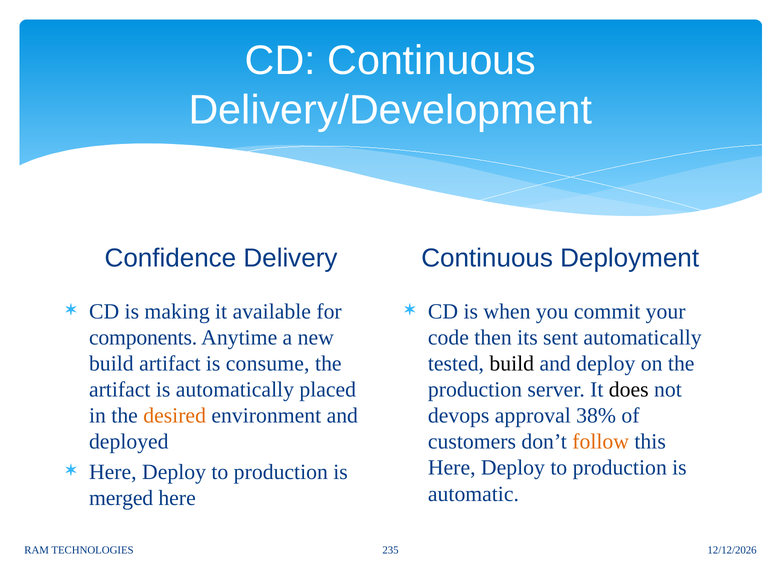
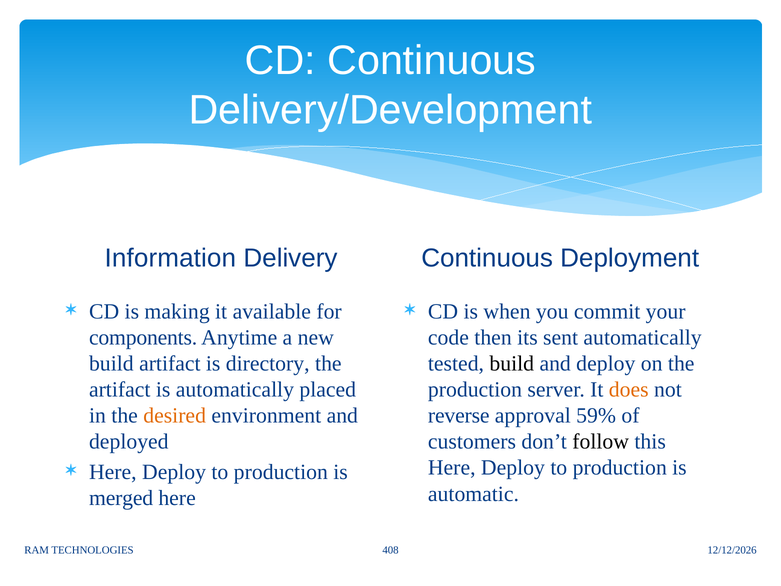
Confidence: Confidence -> Information (170, 258)
consume: consume -> directory (268, 363)
does colour: black -> orange (629, 389)
devops: devops -> reverse (459, 415)
38%: 38% -> 59% (596, 415)
follow colour: orange -> black (601, 442)
235: 235 -> 408 (391, 550)
